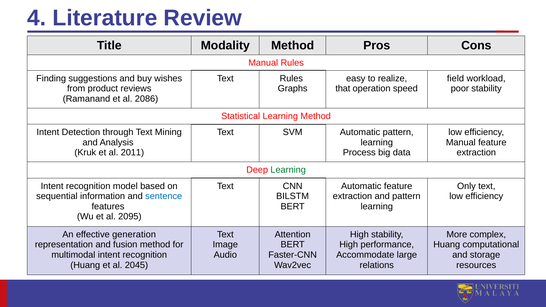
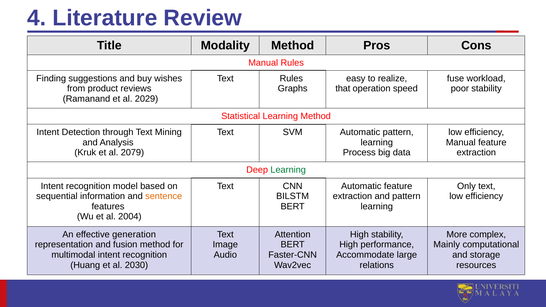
field: field -> fuse (456, 78)
2086: 2086 -> 2029 (147, 99)
2011: 2011 -> 2079 (132, 153)
sentence colour: blue -> orange (164, 196)
2095: 2095 -> 2004 (130, 217)
Huang: Huang -> Mainly (447, 245)
2045: 2045 -> 2030 (136, 265)
